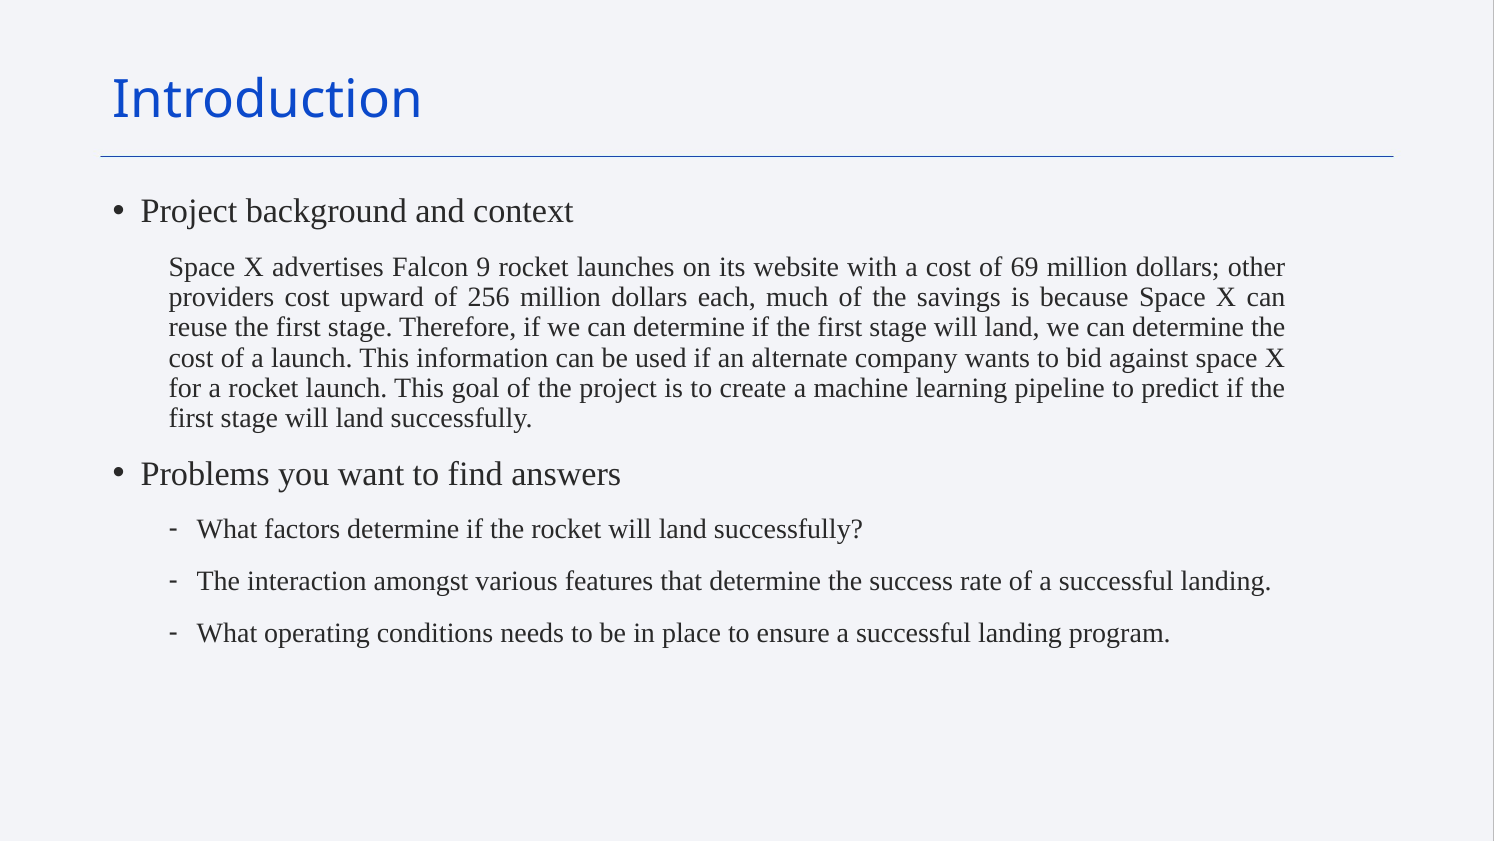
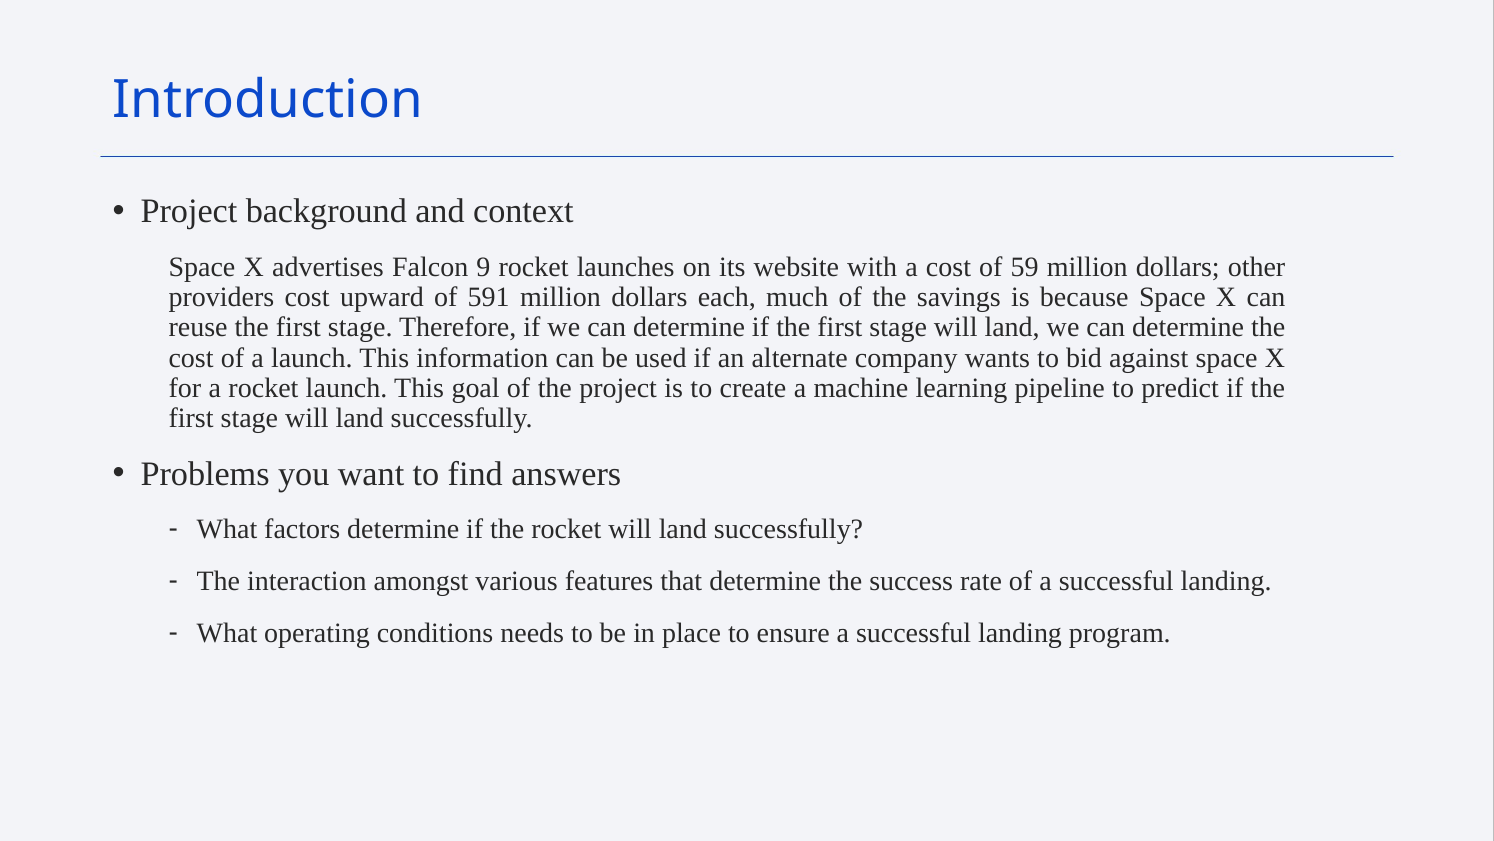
69: 69 -> 59 (1025, 267)
256: 256 -> 591 (489, 297)
